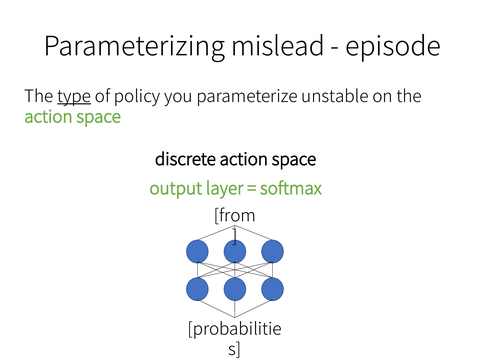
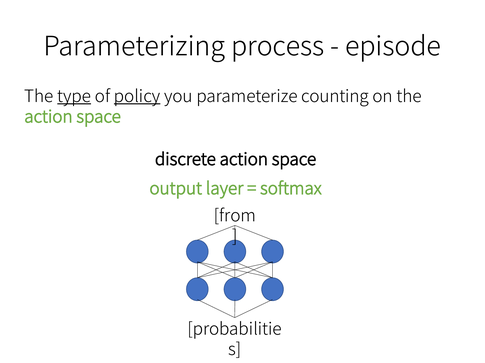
mislead: mislead -> process (278, 47)
policy underline: none -> present (137, 97)
unstable: unstable -> counting (335, 97)
